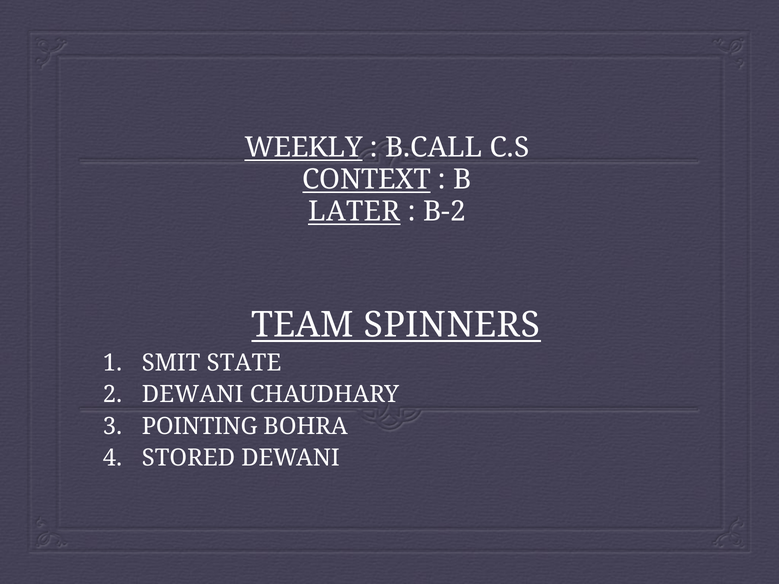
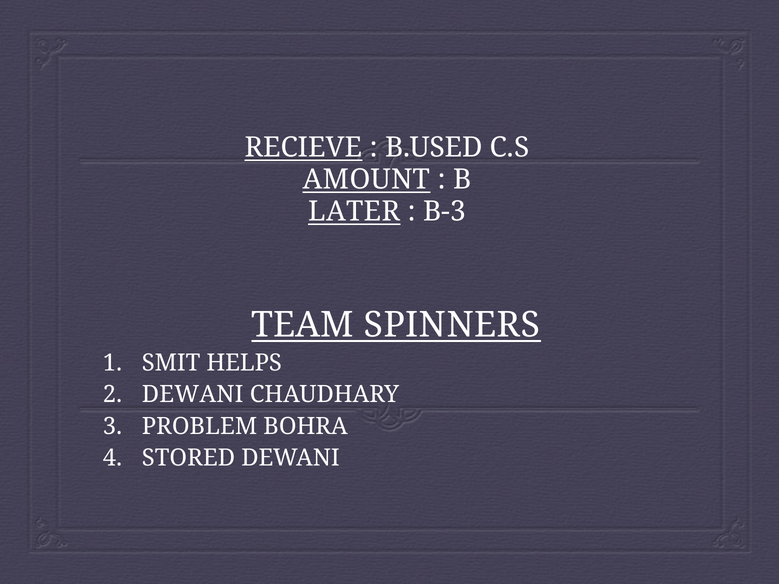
WEEKLY: WEEKLY -> RECIEVE (303, 148)
B.CALL: B.CALL -> B.USED (434, 148)
CONTEXT: CONTEXT -> AMOUNT (366, 180)
B-2: B-2 -> B-3 (444, 212)
STATE: STATE -> HELPS (244, 363)
POINTING: POINTING -> PROBLEM (200, 427)
